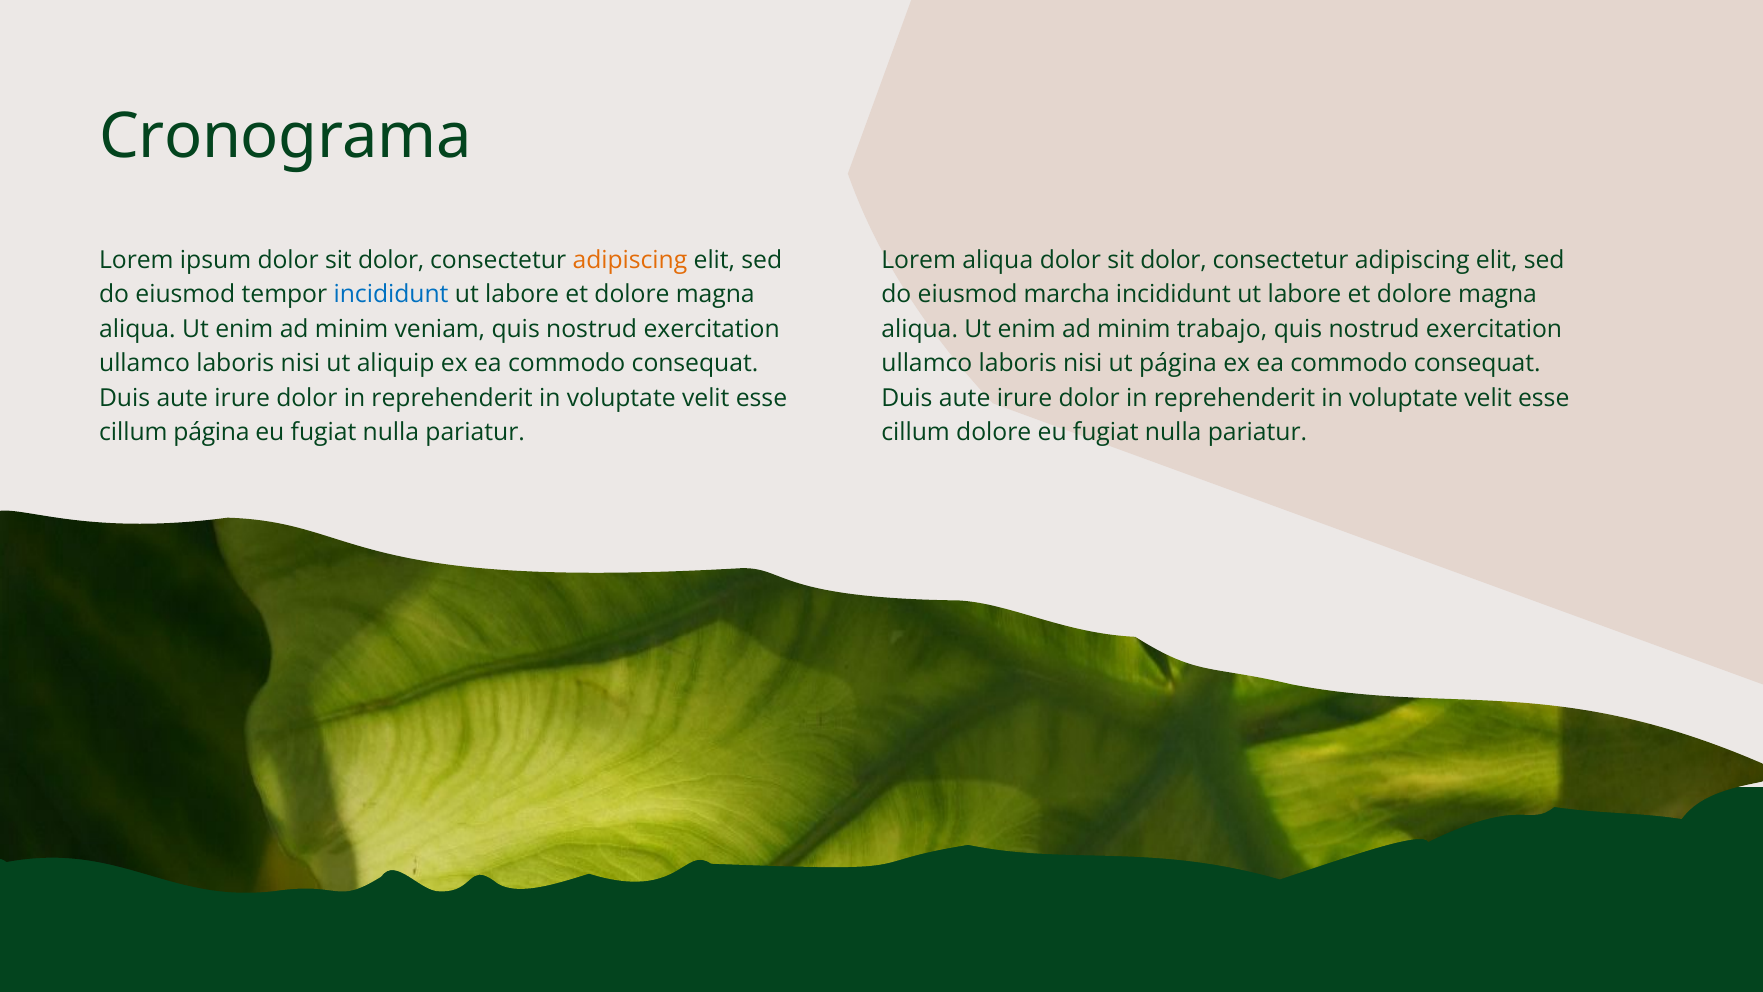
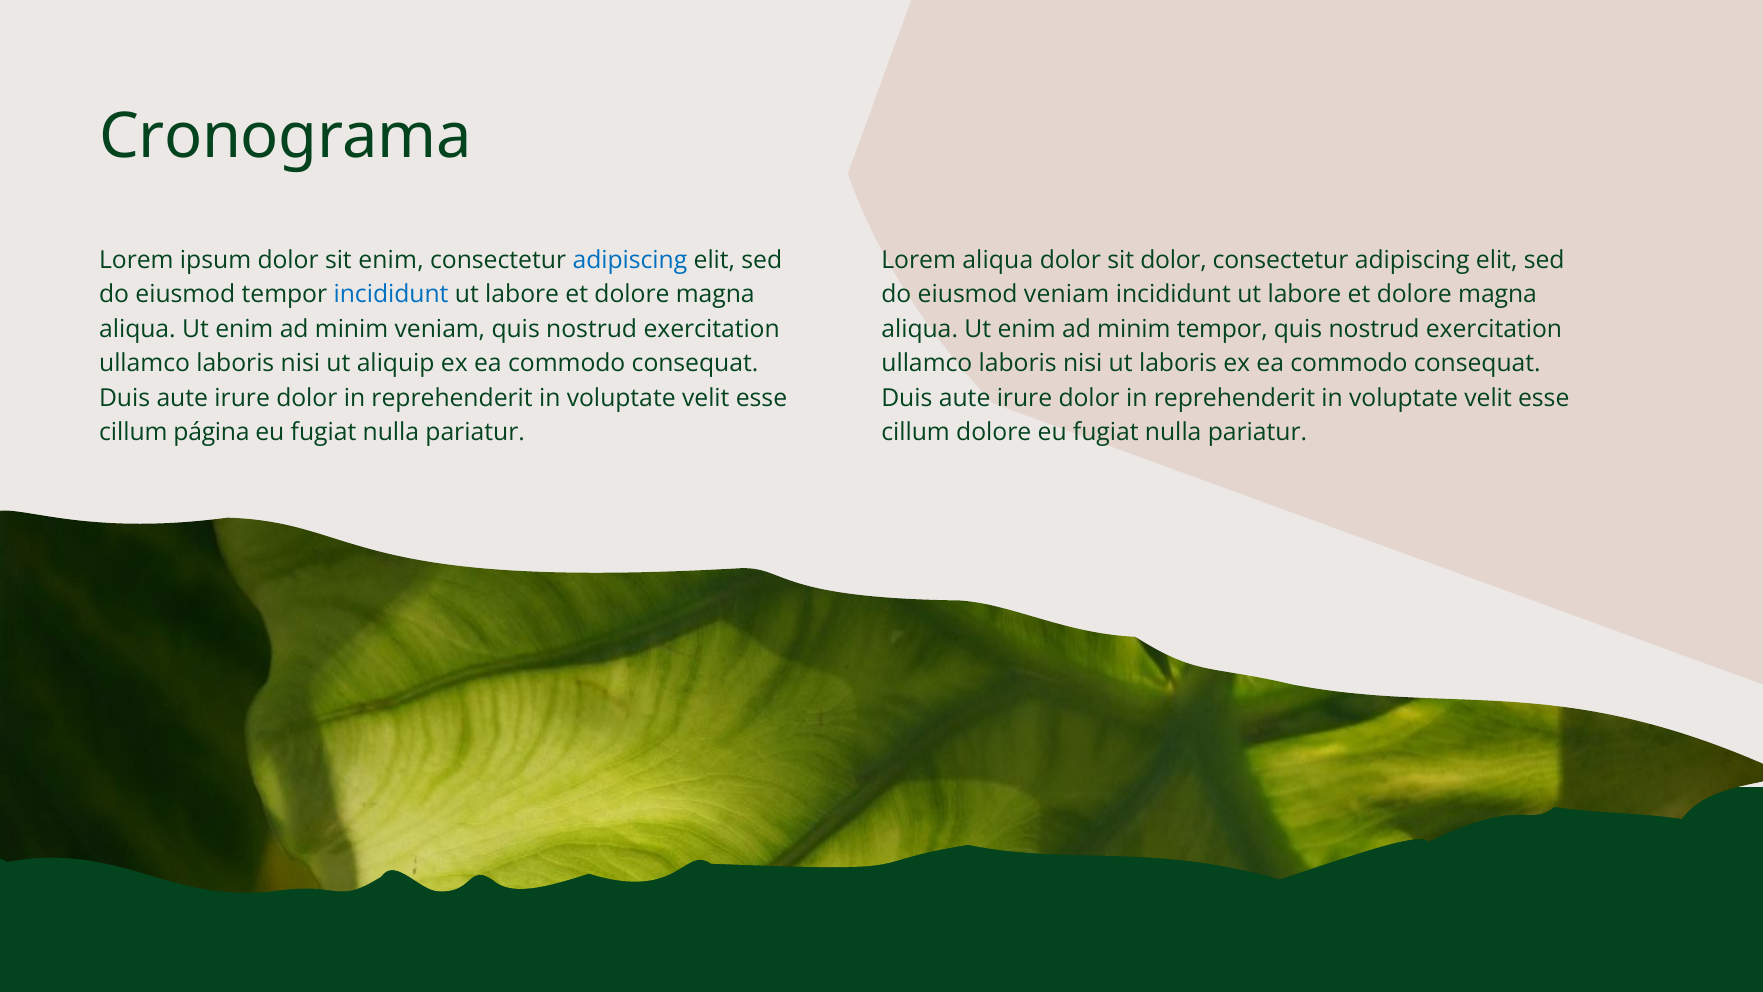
ipsum dolor sit dolor: dolor -> enim (391, 260)
adipiscing colour: orange -> blue (630, 260)
eiusmod marcha: marcha -> veniam (1067, 294)
minim trabajo: trabajo -> tempor (1222, 329)
ut página: página -> laboris (1178, 364)
